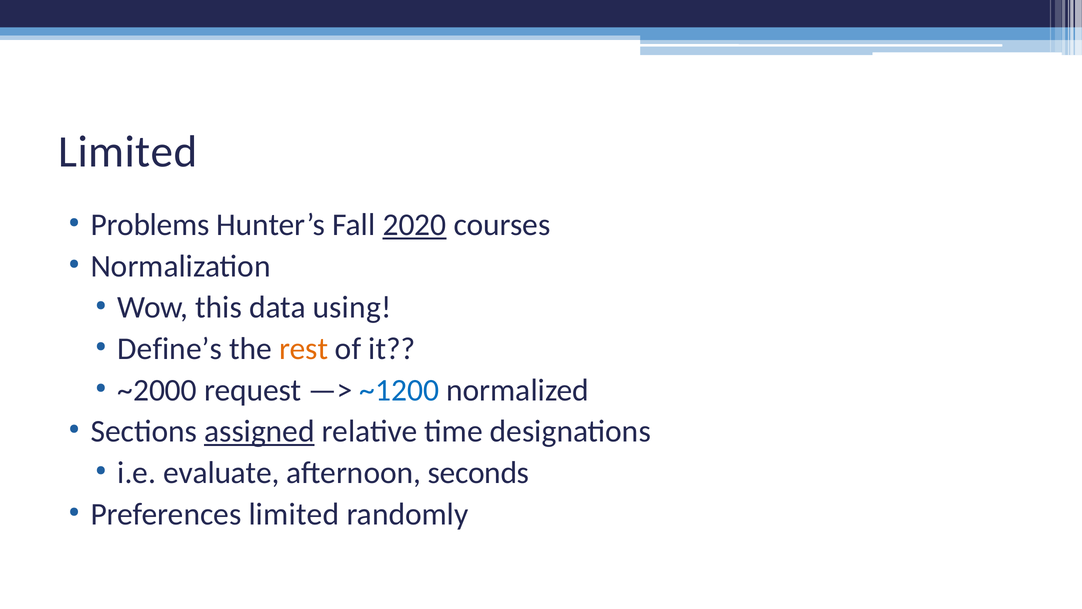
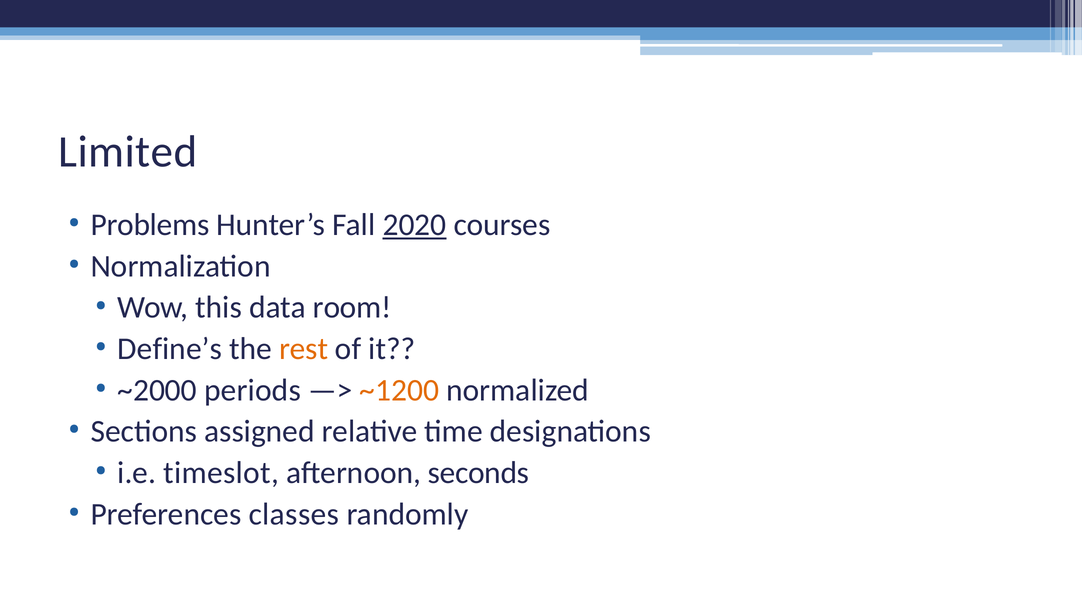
using: using -> room (352, 307)
request: request -> periods (252, 390)
~1200 colour: blue -> orange (399, 390)
assigned underline: present -> none (259, 431)
evaluate: evaluate -> timeslot (221, 472)
Preferences limited: limited -> classes (294, 514)
